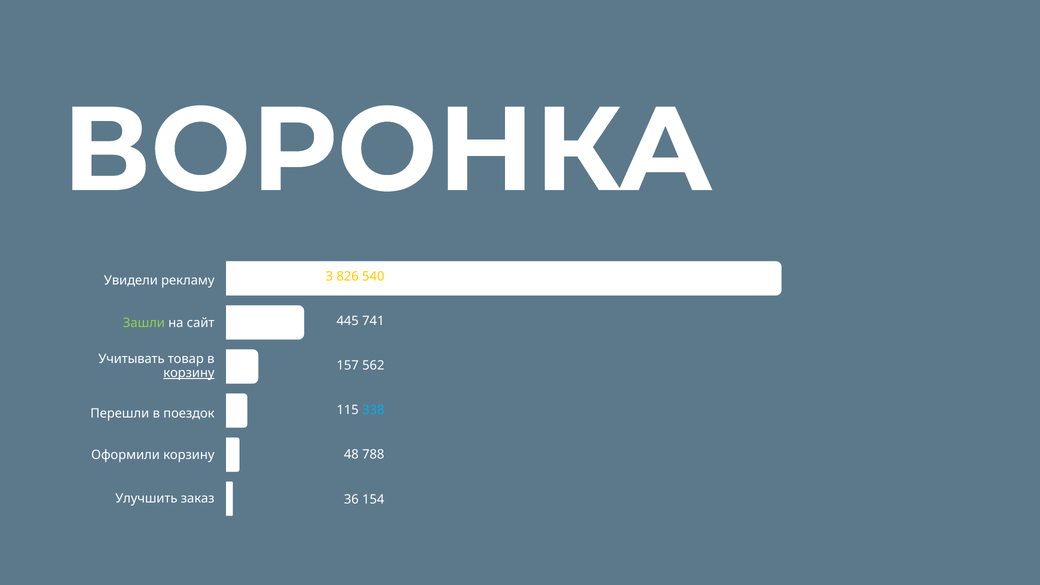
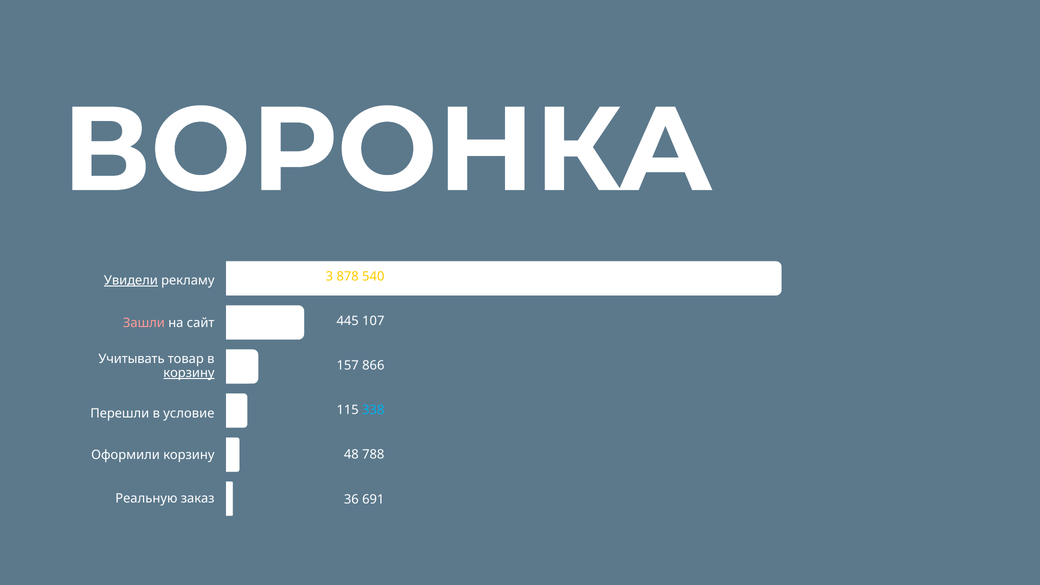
826: 826 -> 878 (348, 276)
Увидели underline: none -> present (131, 280)
741: 741 -> 107 (373, 321)
Зашли colour: light green -> pink (144, 323)
562: 562 -> 866 (373, 366)
поездок: поездок -> условие (189, 413)
Улучшить: Улучшить -> Реальную (146, 499)
154: 154 -> 691 (373, 499)
